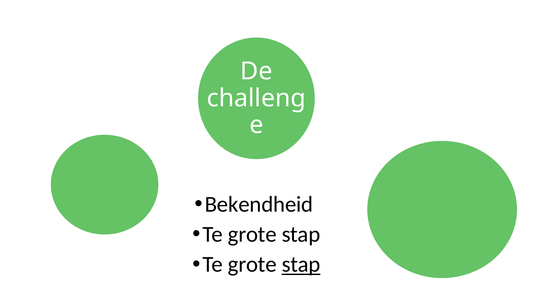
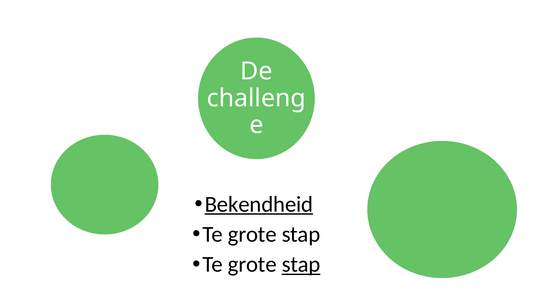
Bekendheid underline: none -> present (259, 204)
